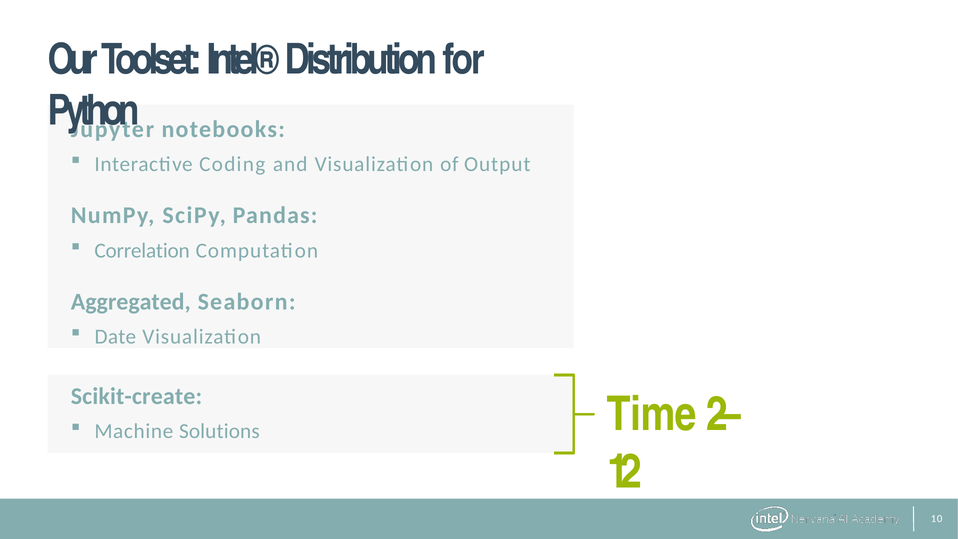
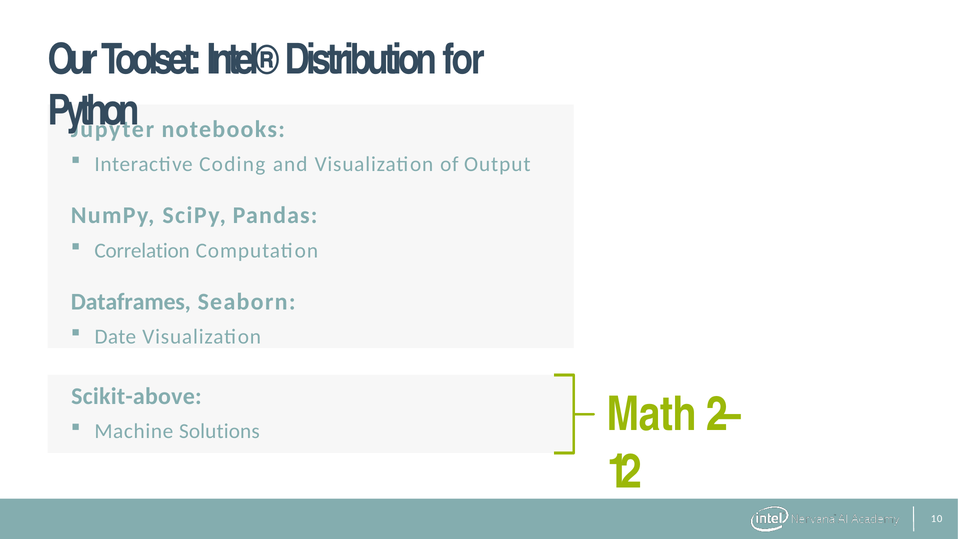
Aggregated: Aggregated -> Dataframes (131, 302)
Scikit-create: Scikit-create -> Scikit-above (136, 396)
Time: Time -> Math (652, 414)
